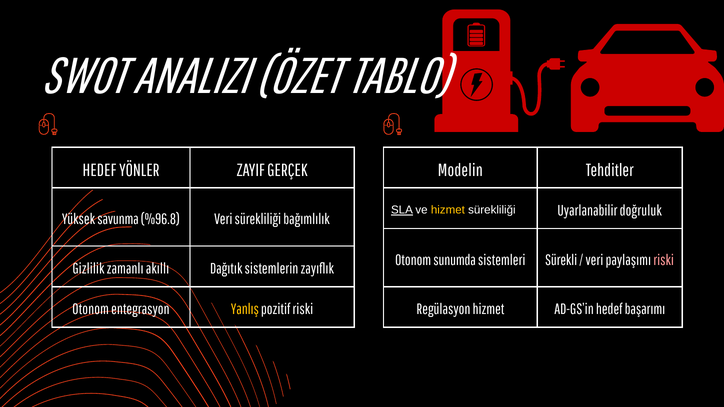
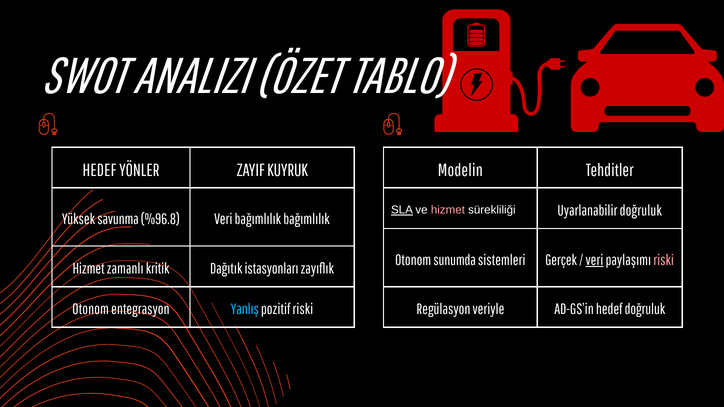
GERÇEK: GERÇEK -> KUYRUK (288, 171)
hizmet colour: yellow -> pink (448, 210)
Veri sürekliliği: sürekliliği -> bağımlılık (258, 220)
Sürekli: Sürekli -> Gerçek (561, 260)
veri underline: none -> present (594, 260)
Gizlilik: Gizlilik -> Hizmet (89, 269)
akıllı: akıllı -> kritik (158, 269)
sistemlerin: sistemlerin -> istasyonları (272, 269)
Yanlış colour: yellow -> light blue (245, 310)
Regülasyon hizmet: hizmet -> veriyle (488, 310)
hedef başarımı: başarımı -> doğruluk (645, 310)
